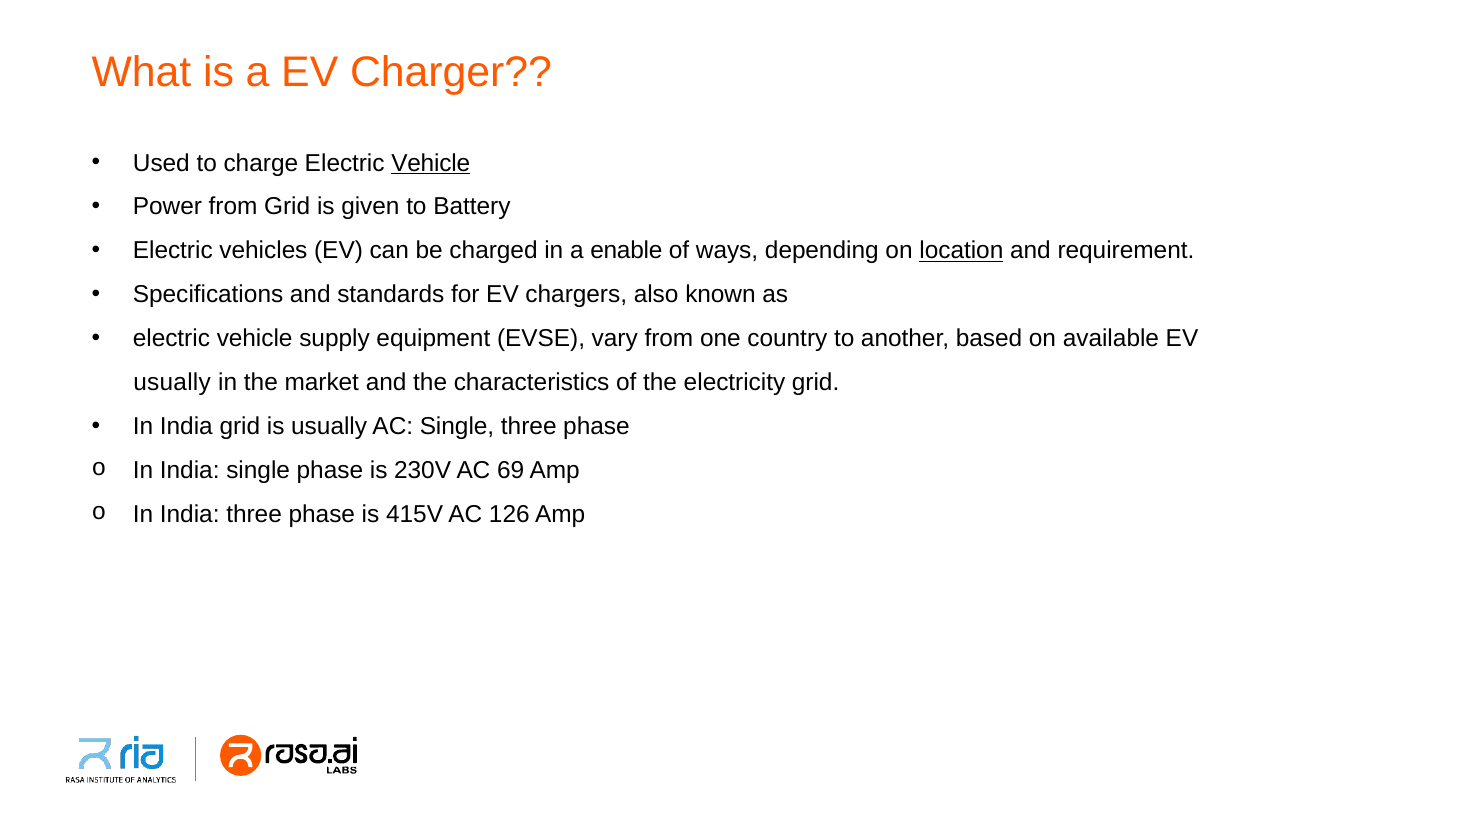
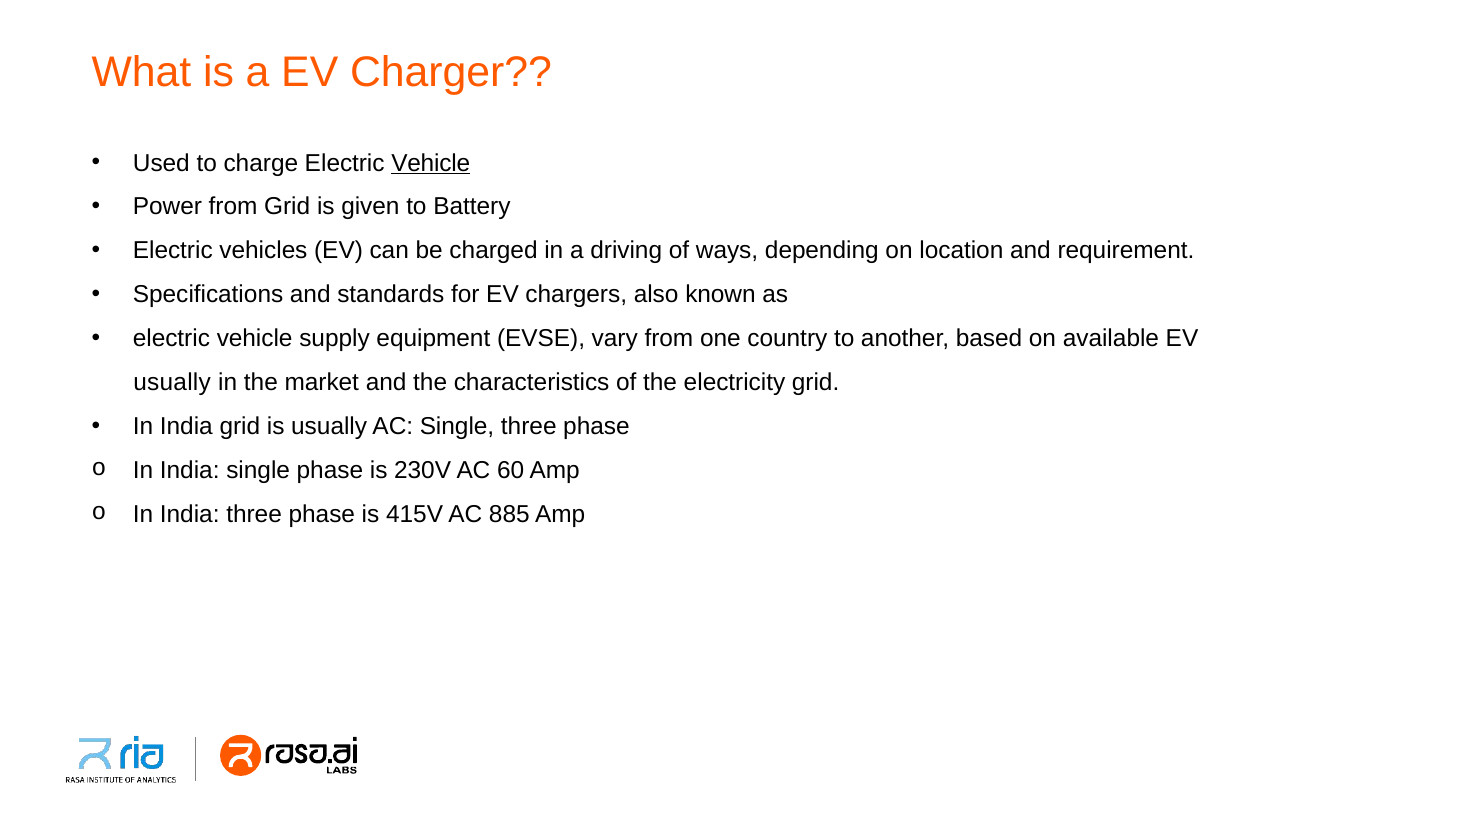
enable: enable -> driving (626, 251)
location underline: present -> none (961, 251)
69: 69 -> 60 (511, 471)
126: 126 -> 885 (509, 515)
